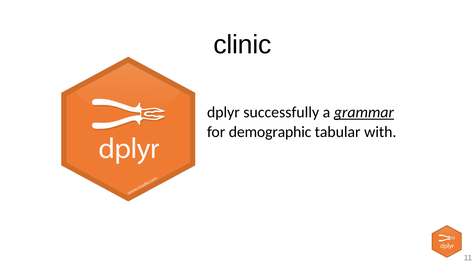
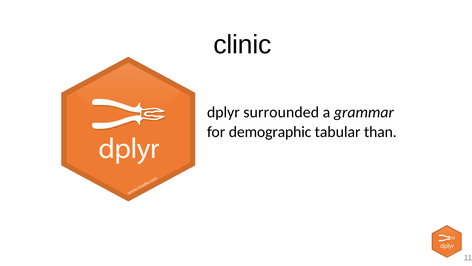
successfully: successfully -> surrounded (281, 112)
grammar underline: present -> none (364, 112)
with: with -> than (380, 132)
